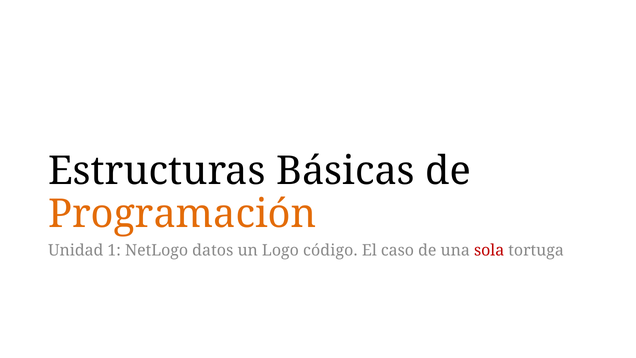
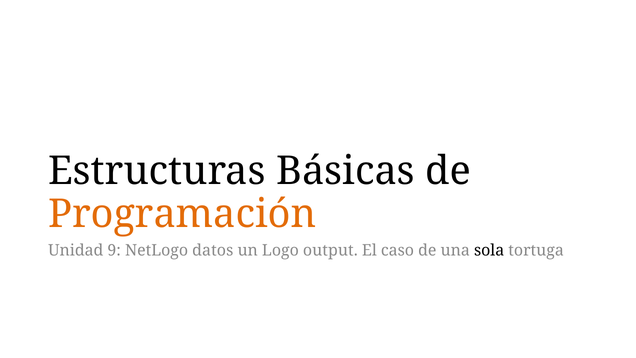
1: 1 -> 9 (114, 250)
código: código -> output (330, 250)
sola colour: red -> black (489, 250)
